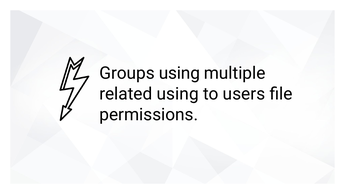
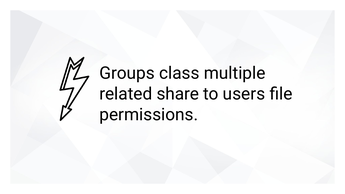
Groups using: using -> class (179, 73)
related using: using -> share (178, 94)
